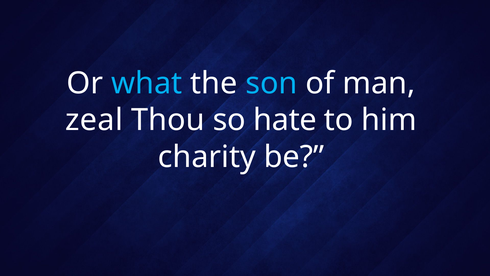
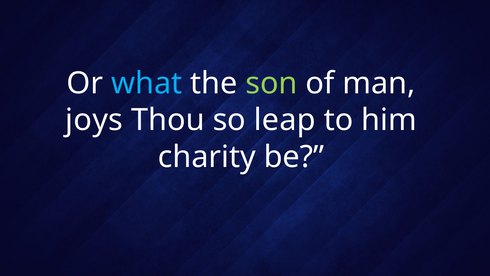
son colour: light blue -> light green (271, 83)
zeal: zeal -> joys (94, 120)
hate: hate -> leap (285, 120)
